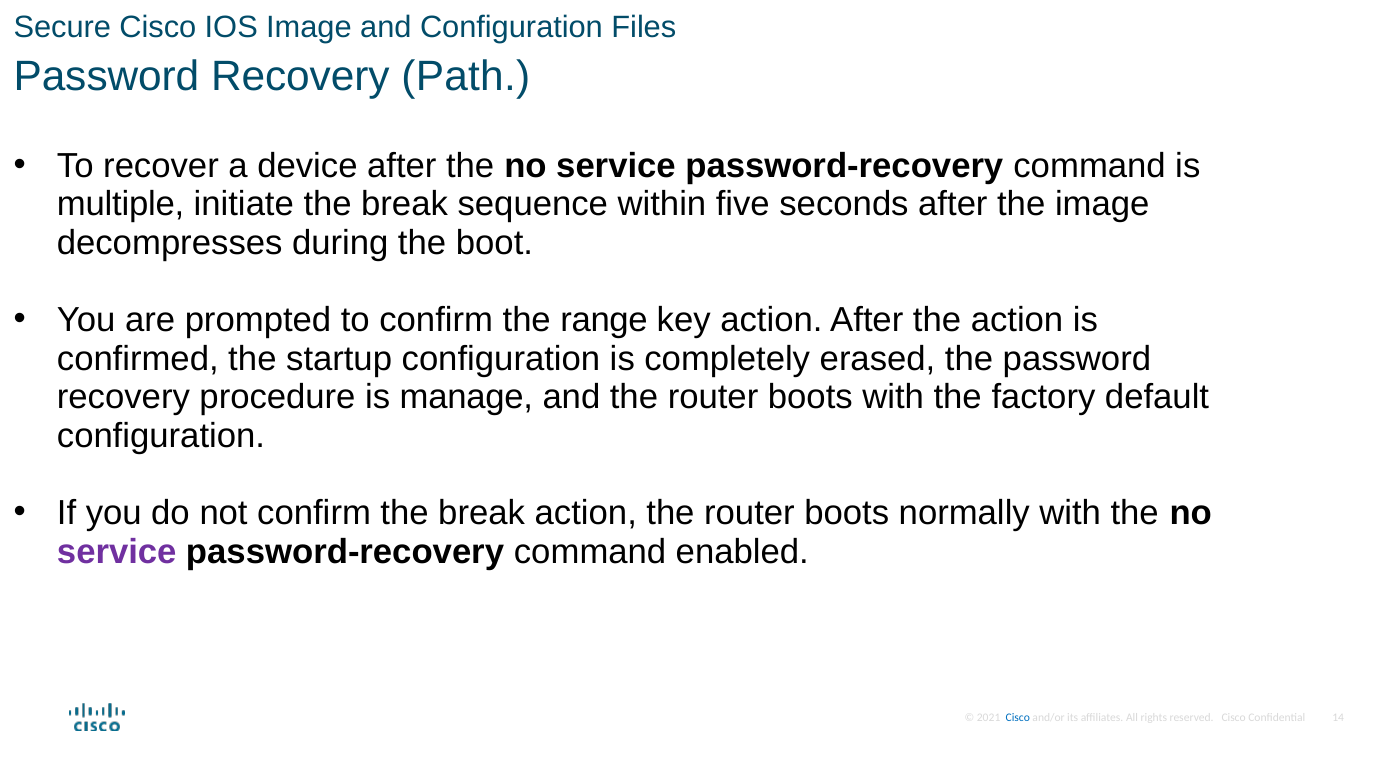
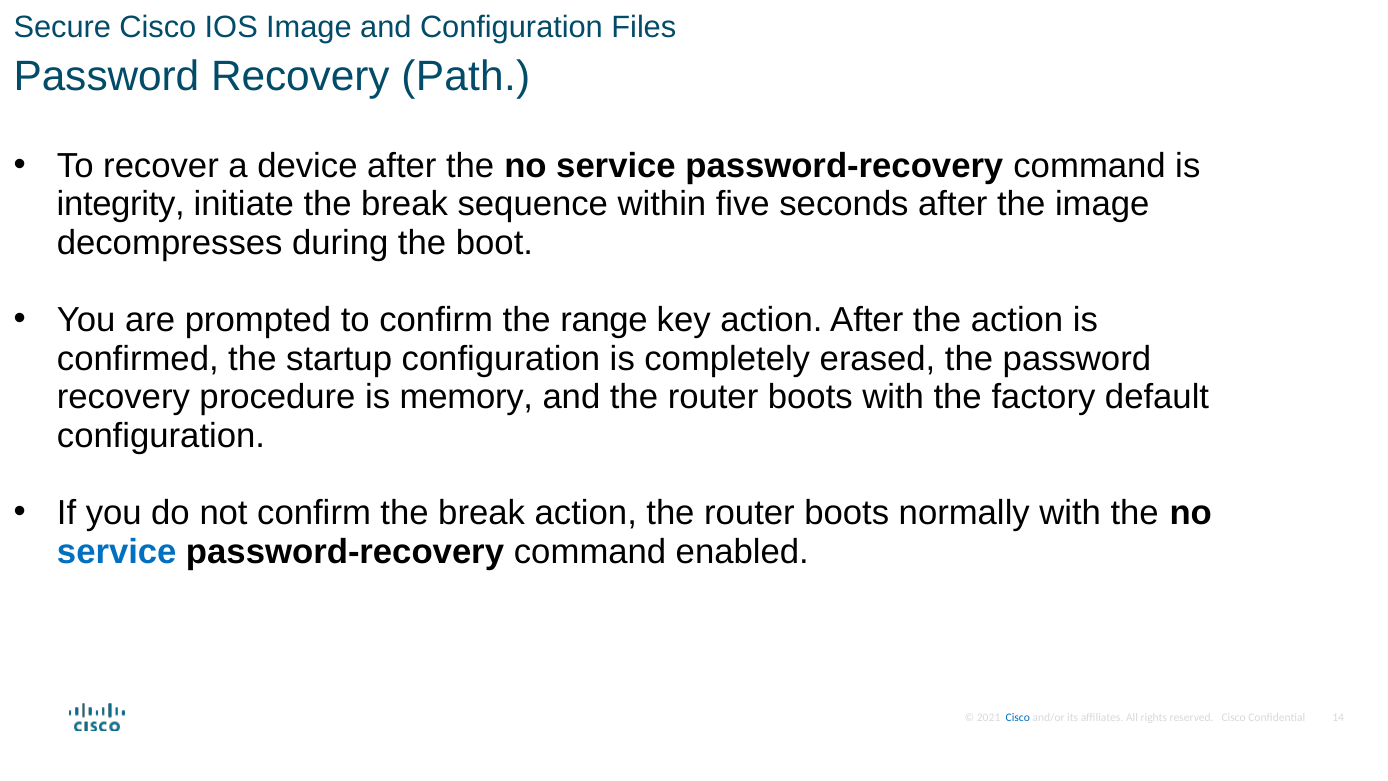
multiple: multiple -> integrity (121, 204)
manage: manage -> memory (466, 397)
service colour: purple -> blue (117, 552)
